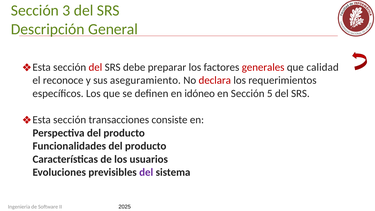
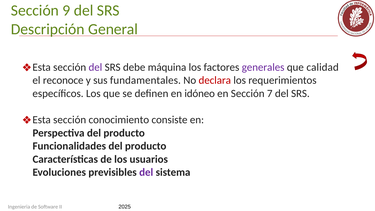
3: 3 -> 9 (66, 10)
del colour: red -> purple (95, 67)
preparar: preparar -> máquina (167, 67)
generales colour: red -> purple (263, 67)
aseguramiento: aseguramiento -> fundamentales (145, 80)
5: 5 -> 7 (270, 93)
transacciones: transacciones -> conocimiento (119, 120)
